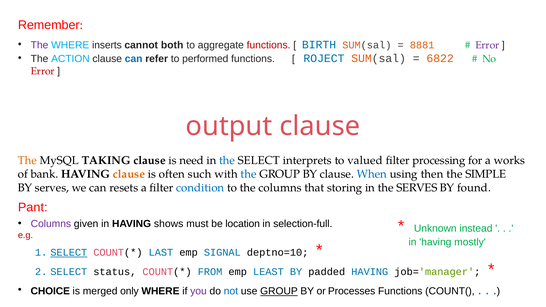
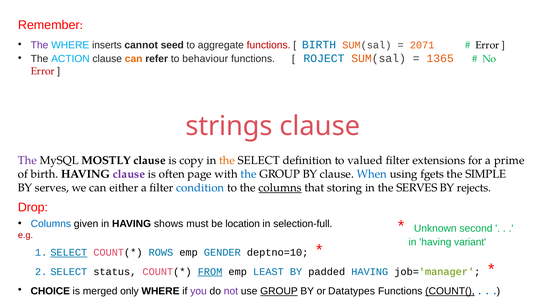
both: both -> seed (172, 45)
8881: 8881 -> 2071 (422, 45)
Error colour: purple -> black (487, 45)
can colour: blue -> orange (134, 59)
performed: performed -> behaviour (205, 59)
6822: 6822 -> 1365 (440, 58)
output: output -> strings (229, 126)
The colour: orange -> purple (27, 161)
TAKING: TAKING -> MOSTLY (106, 161)
need: need -> copy (192, 161)
the colour: blue -> orange (227, 161)
interprets: interprets -> definition (307, 161)
processing: processing -> extensions (439, 161)
works: works -> prime (509, 161)
of bank: bank -> birth (44, 174)
clause colour: orange -> purple (129, 174)
such: such -> page (200, 174)
then: then -> fgets (432, 174)
resets: resets -> either (124, 188)
columns underline: none -> present (280, 188)
found: found -> rejects (474, 188)
Pant: Pant -> Drop (33, 208)
Columns colour: purple -> blue (51, 224)
instead: instead -> second (476, 229)
mostly: mostly -> variant (470, 242)
LAST: LAST -> ROWS (161, 253)
SIGNAL: SIGNAL -> GENDER (222, 253)
FROM underline: none -> present (210, 272)
not colour: blue -> purple (231, 291)
Processes: Processes -> Datatypes (352, 291)
COUNT( underline: none -> present (450, 291)
